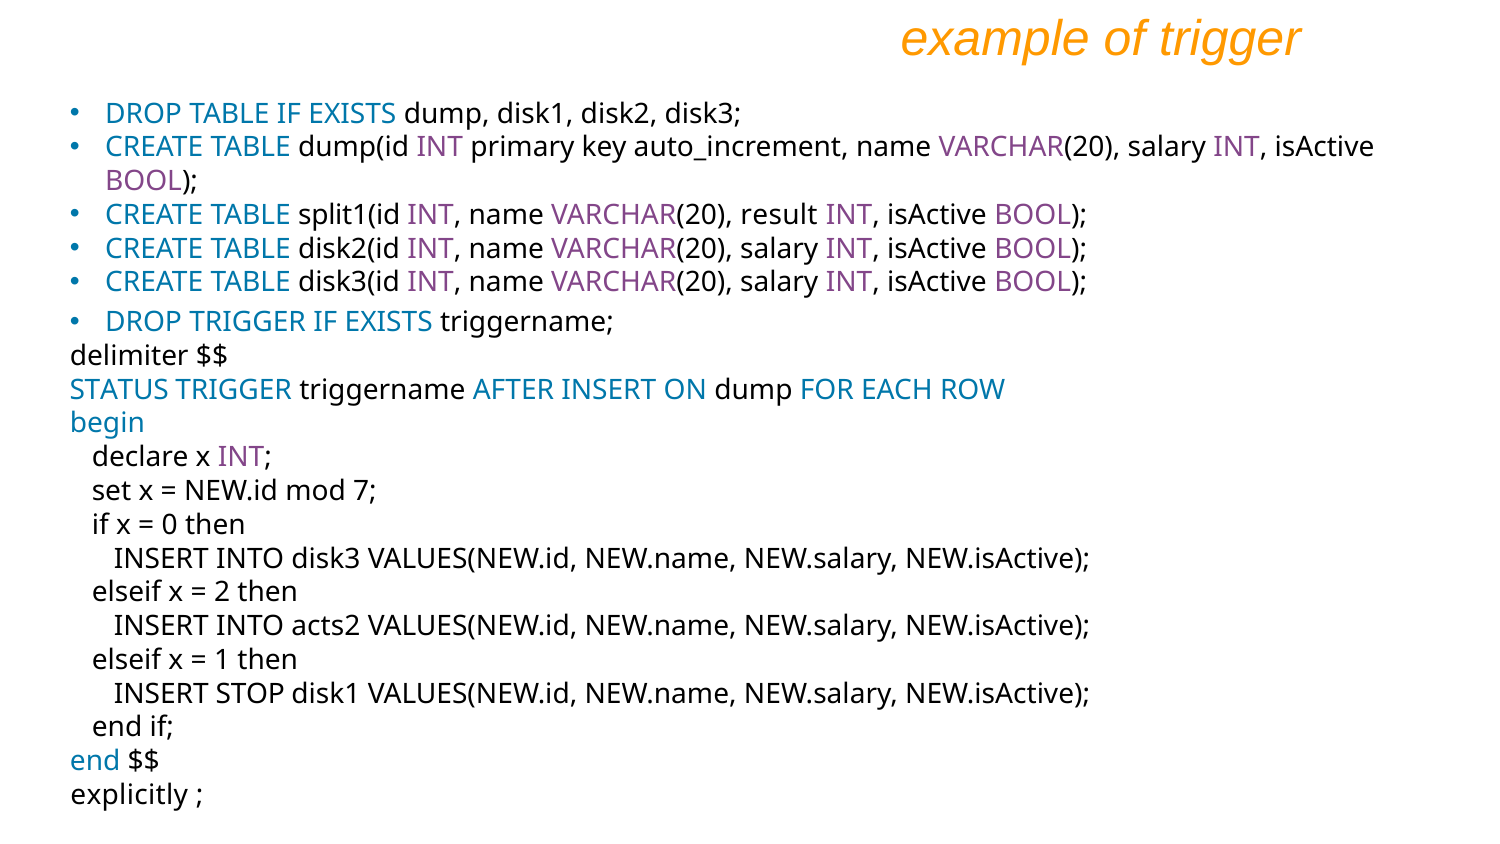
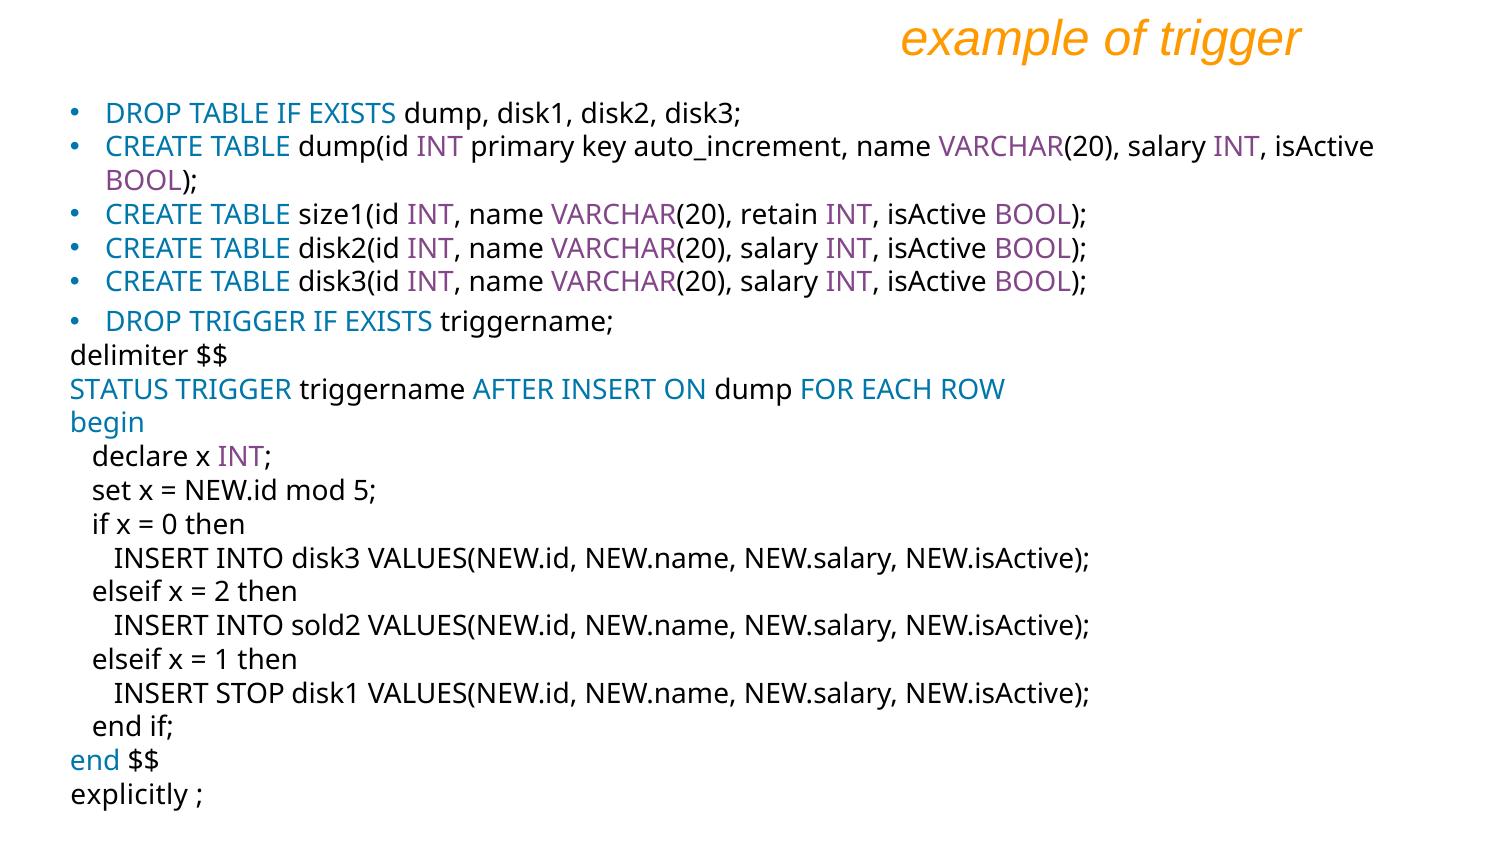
split1(id: split1(id -> size1(id (349, 215)
result: result -> retain (779, 215)
7: 7 -> 5 (365, 491)
acts2: acts2 -> sold2 (326, 626)
